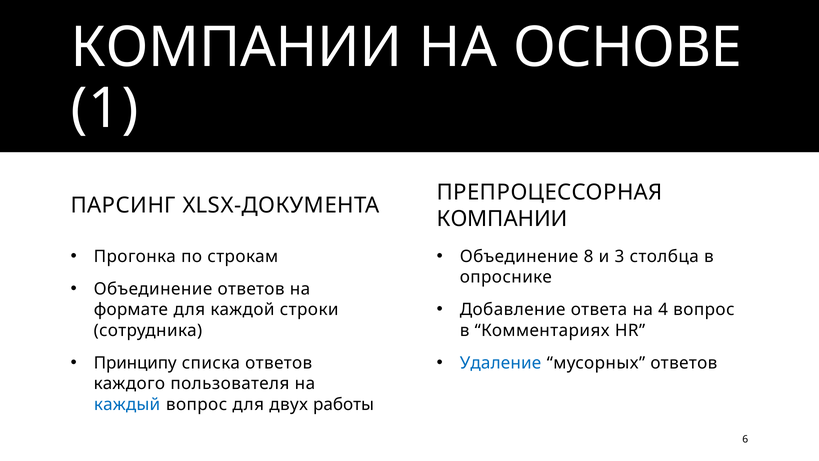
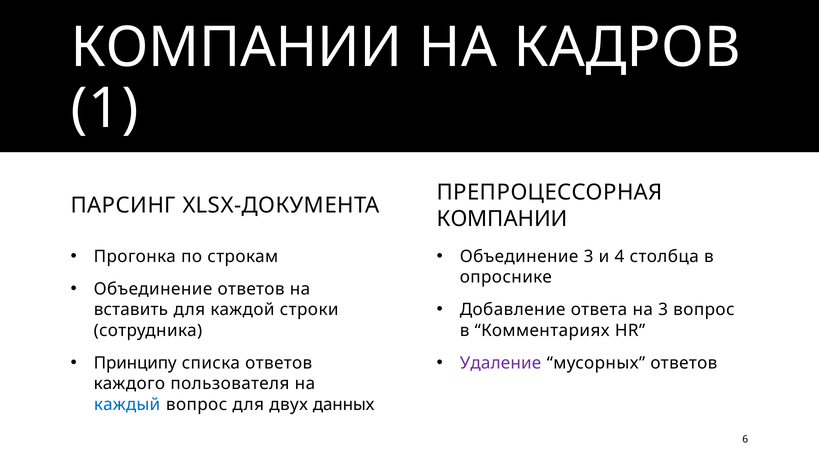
ОСНОВЕ: ОСНОВЕ -> КАДРОВ (627, 48)
Объединение 8: 8 -> 3 (589, 256)
3: 3 -> 4 (619, 256)
на 4: 4 -> 3 (663, 310)
формате: формате -> вставить (131, 310)
Удаление colour: blue -> purple (500, 363)
работы: работы -> данных (344, 404)
